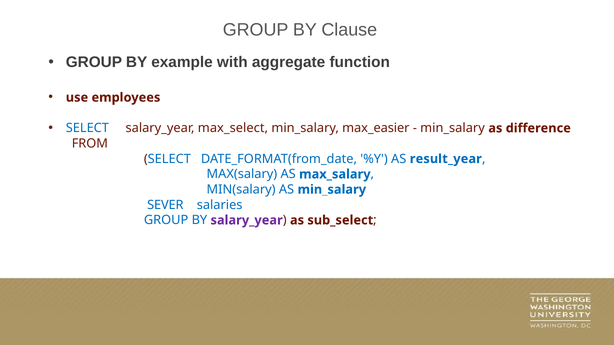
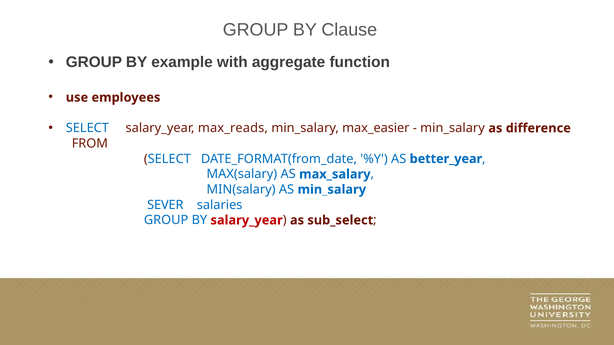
max_select: max_select -> max_reads (233, 128)
result_year: result_year -> better_year (446, 159)
salary_year colour: purple -> red (247, 220)
